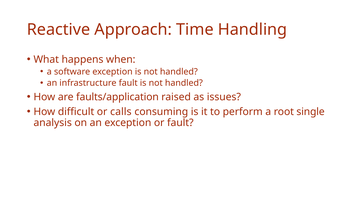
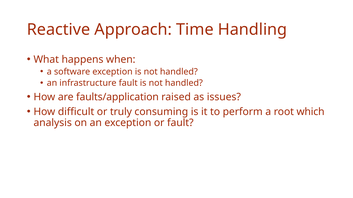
calls: calls -> truly (121, 112)
single: single -> which (311, 112)
